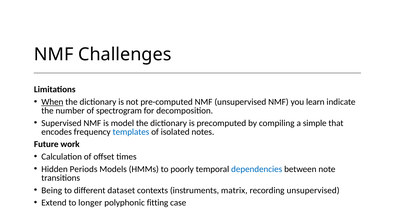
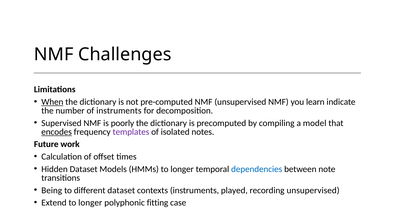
of spectrogram: spectrogram -> instruments (119, 111)
model: model -> poorly (122, 123)
simple: simple -> model (315, 123)
encodes underline: none -> present (57, 132)
templates colour: blue -> purple (131, 132)
Hidden Periods: Periods -> Dataset (84, 170)
HMMs to poorly: poorly -> longer (182, 170)
matrix: matrix -> played (234, 191)
